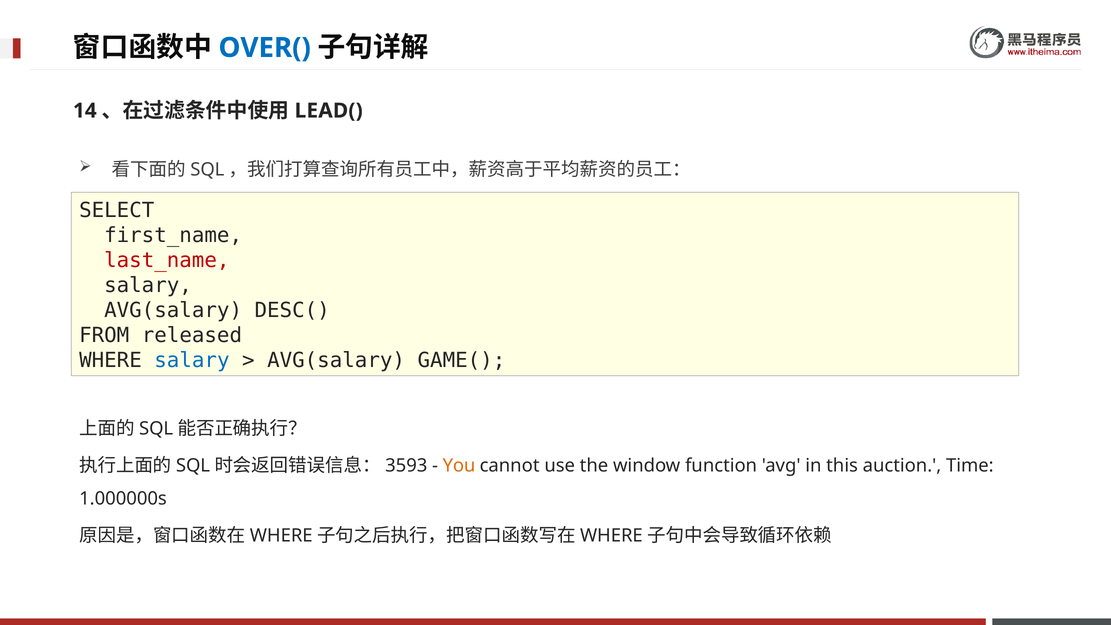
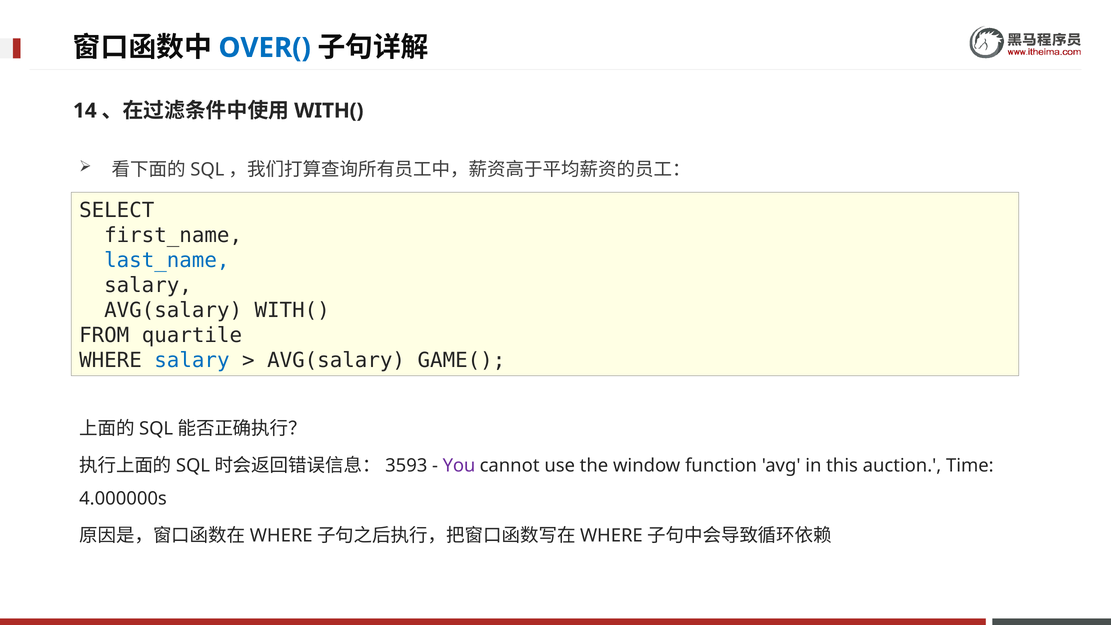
LEAD(: LEAD( -> WITH( (329, 111)
last_name colour: red -> blue (167, 260)
AVG(salary DESC(: DESC( -> WITH( (292, 310)
released: released -> quartile (192, 335)
You colour: orange -> purple (459, 465)
1.000000s: 1.000000s -> 4.000000s (123, 499)
